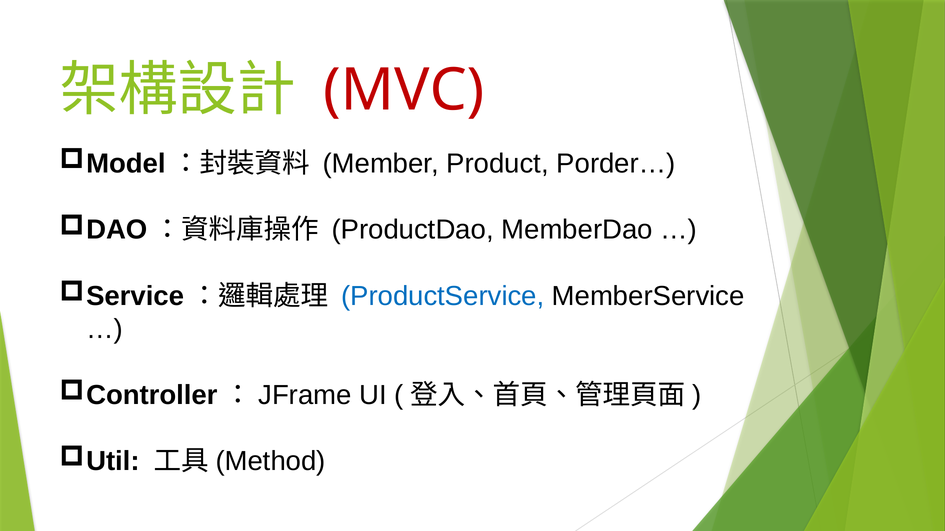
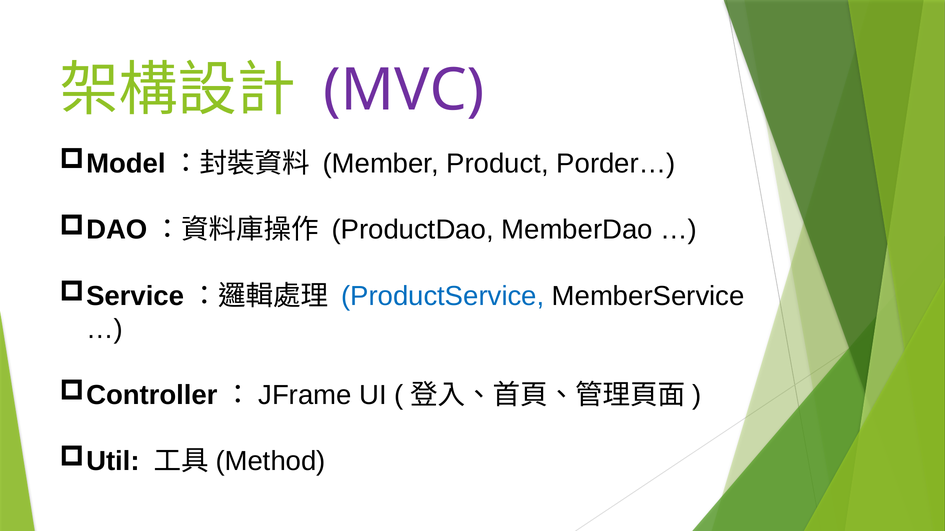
MVC colour: red -> purple (404, 90)
